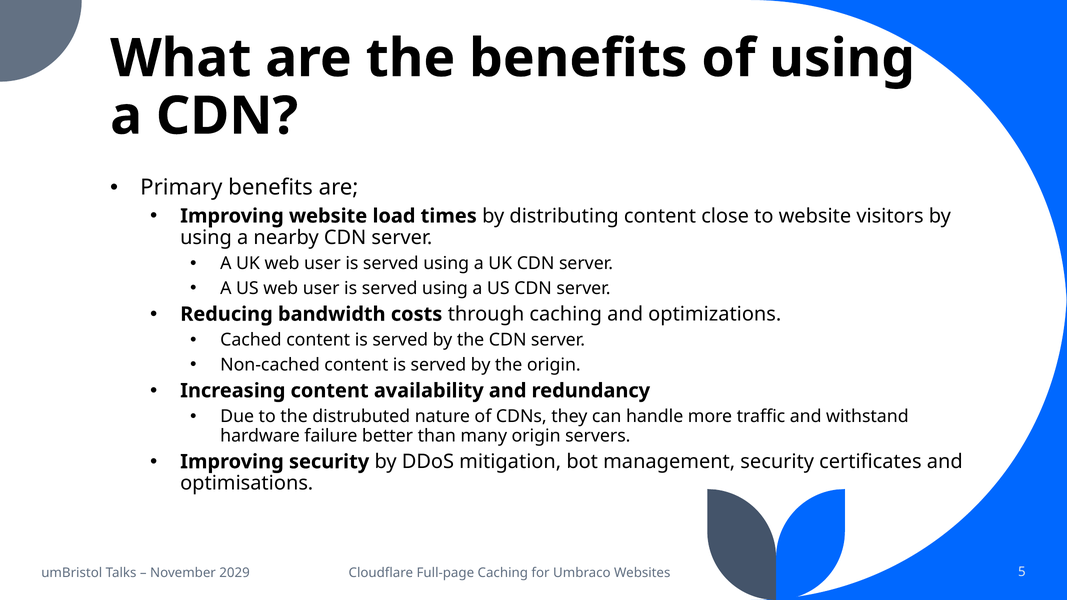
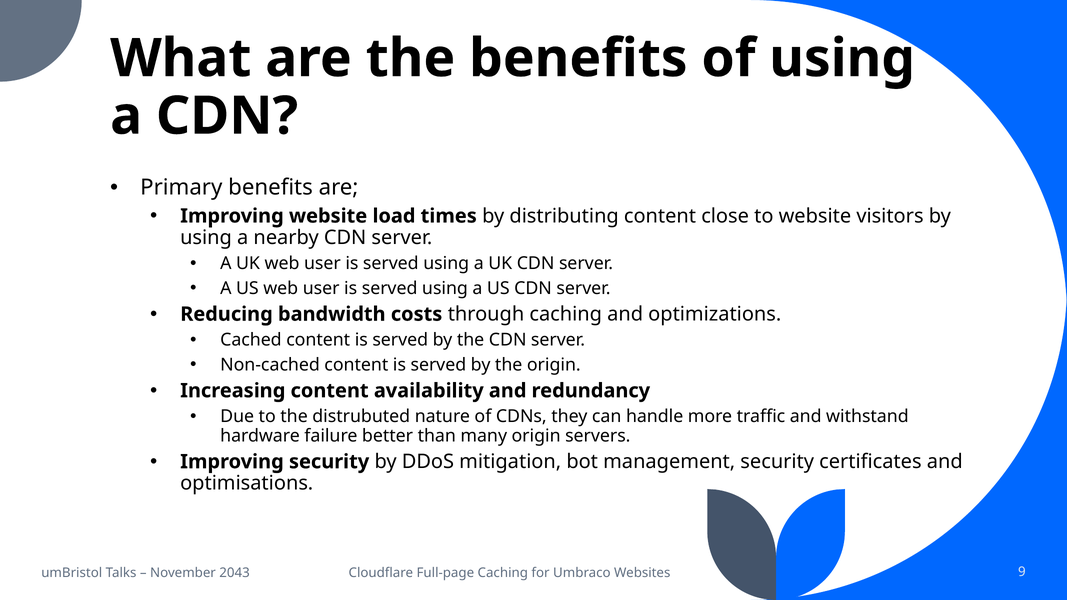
2029: 2029 -> 2043 (235, 573)
5: 5 -> 9 (1022, 572)
